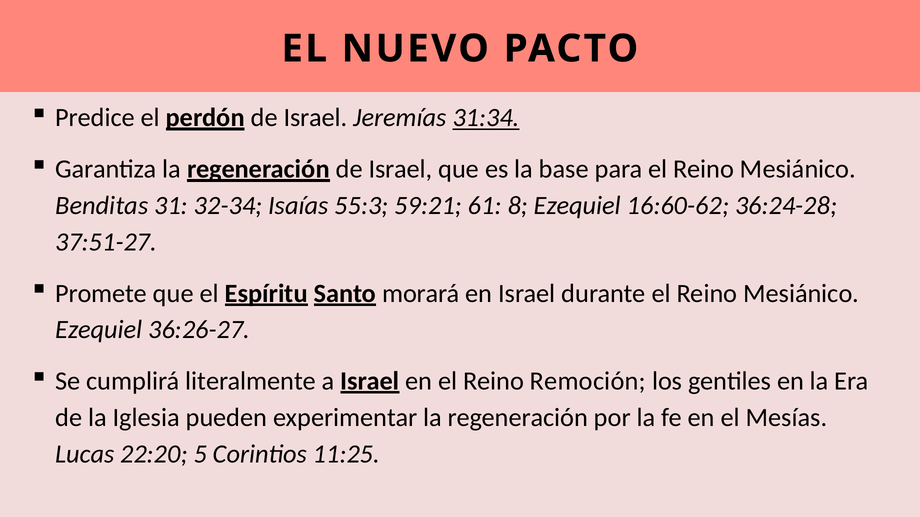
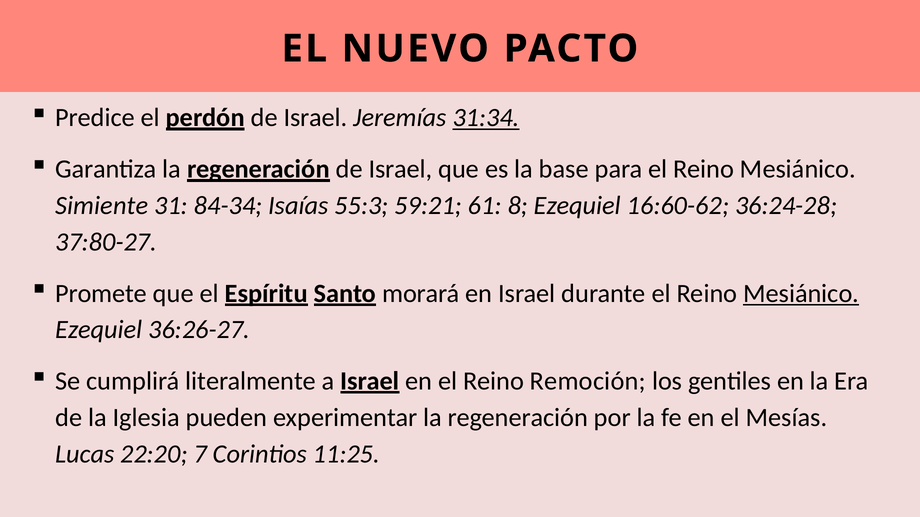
Benditas: Benditas -> Simiente (102, 206)
32-34: 32-34 -> 84-34 (228, 206)
37:51-27: 37:51-27 -> 37:80-27 (106, 242)
Mesiánico underline: none -> present (801, 294)
5: 5 -> 7 (200, 454)
